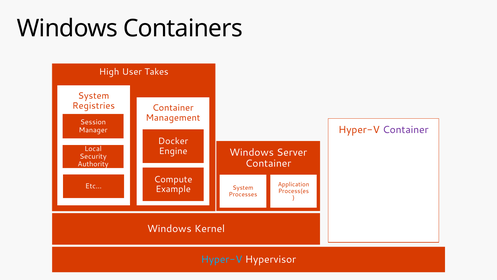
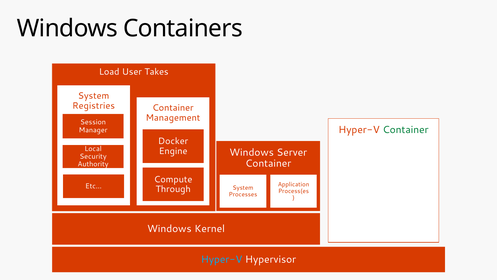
High: High -> Load (109, 72)
Container colour: purple -> green (406, 130)
Example: Example -> Through (173, 189)
